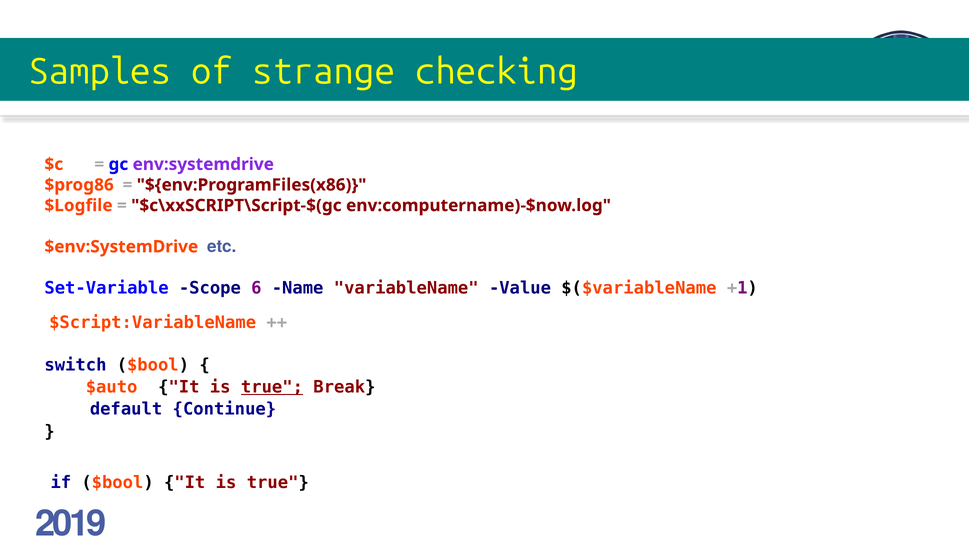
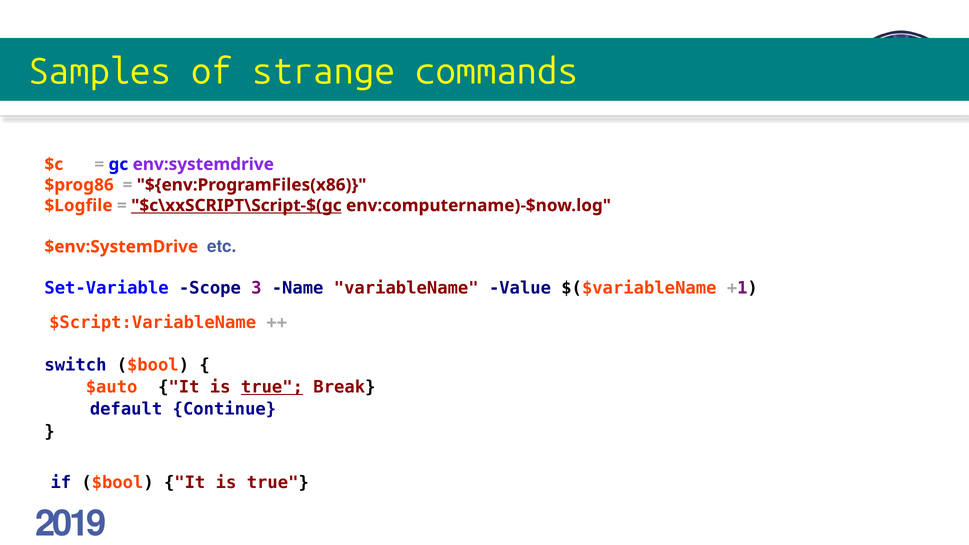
checking: checking -> commands (497, 72)
$c\xxSCRIPT\Script-$(gc underline: none -> present (236, 206)
6: 6 -> 3 (256, 288)
